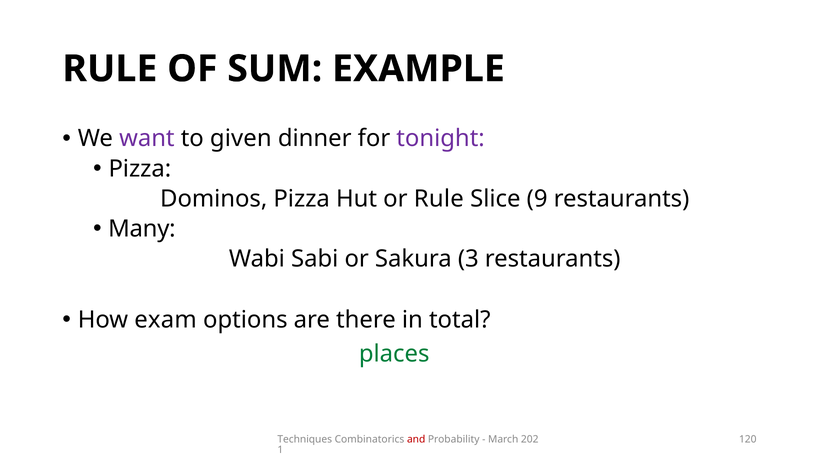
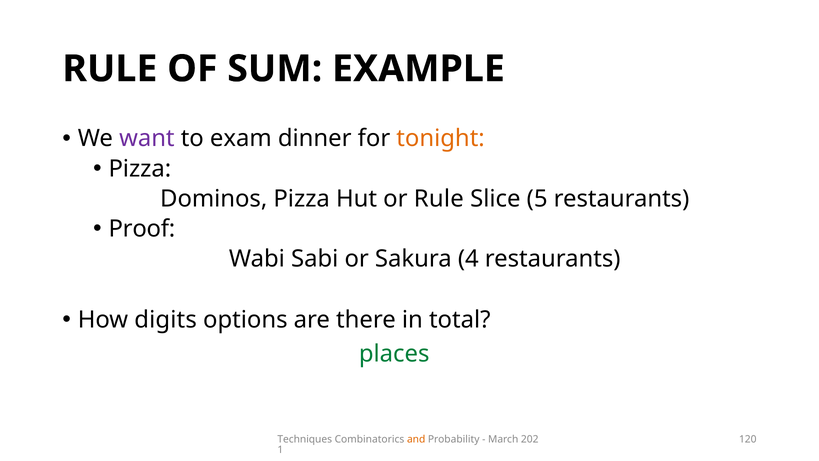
given: given -> exam (241, 138)
tonight colour: purple -> orange (441, 138)
Slice 9: 9 -> 5 (537, 199)
Many: Many -> Proof (142, 229)
Sakura 3: 3 -> 4 (468, 259)
exam: exam -> digits (166, 319)
and colour: red -> orange (416, 439)
